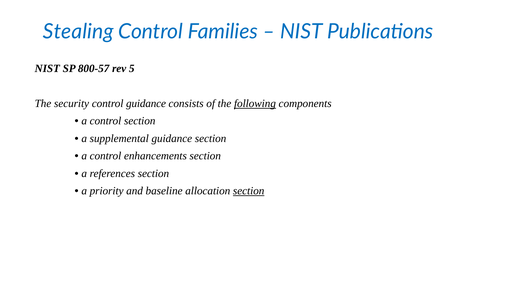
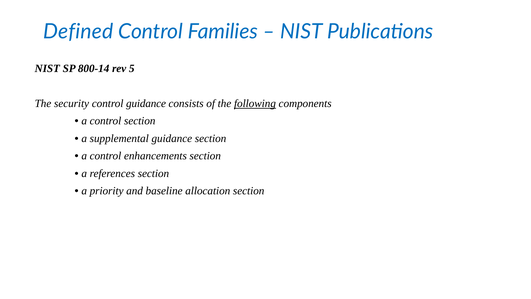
Stealing: Stealing -> Defined (78, 31)
800-57: 800-57 -> 800-14 (94, 68)
section underline: present -> none (249, 191)
